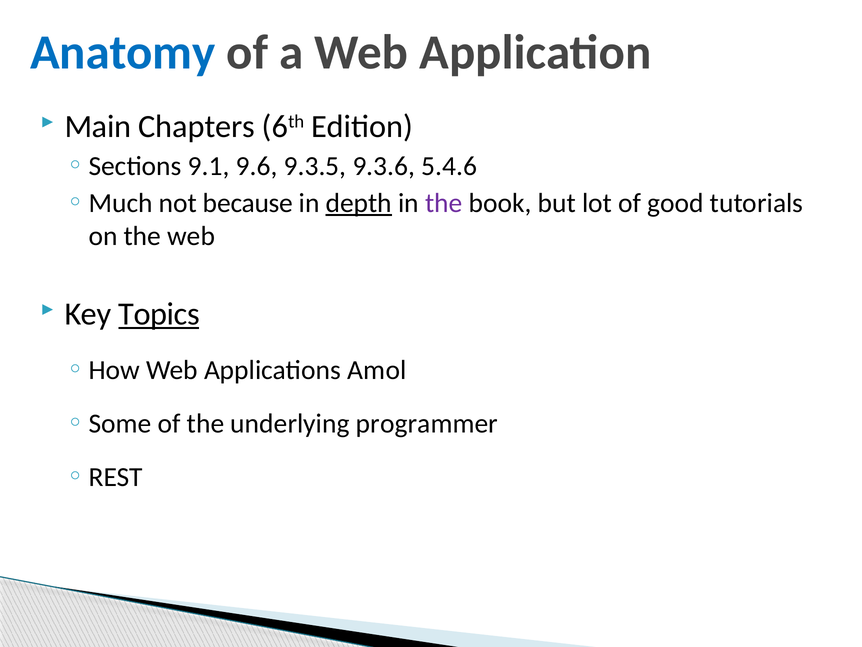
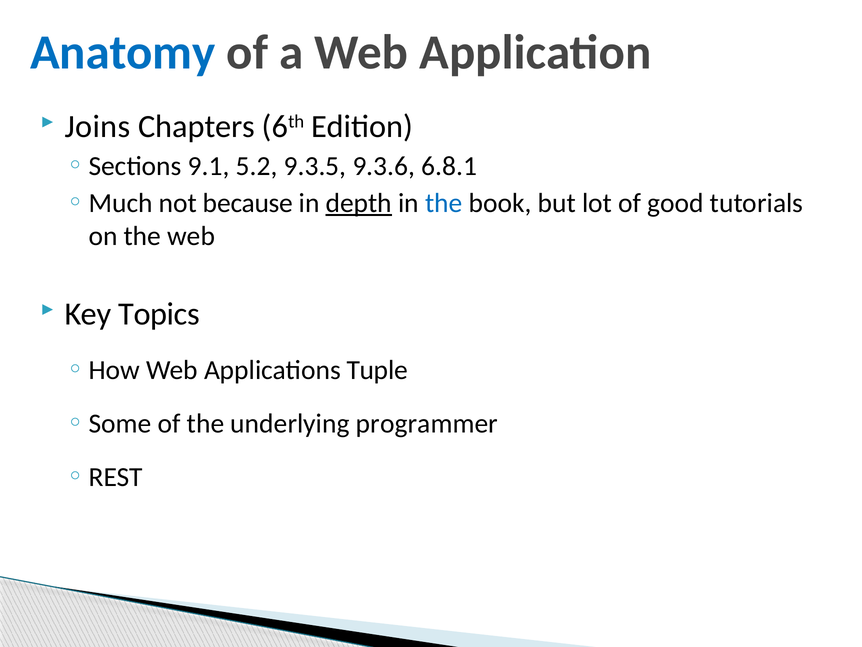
Main: Main -> Joins (98, 127)
9.6: 9.6 -> 5.2 (257, 166)
5.4.6: 5.4.6 -> 6.8.1 (449, 166)
the colour: purple -> blue (444, 203)
Topics underline: present -> none (159, 314)
Amol: Amol -> Tuple (377, 370)
